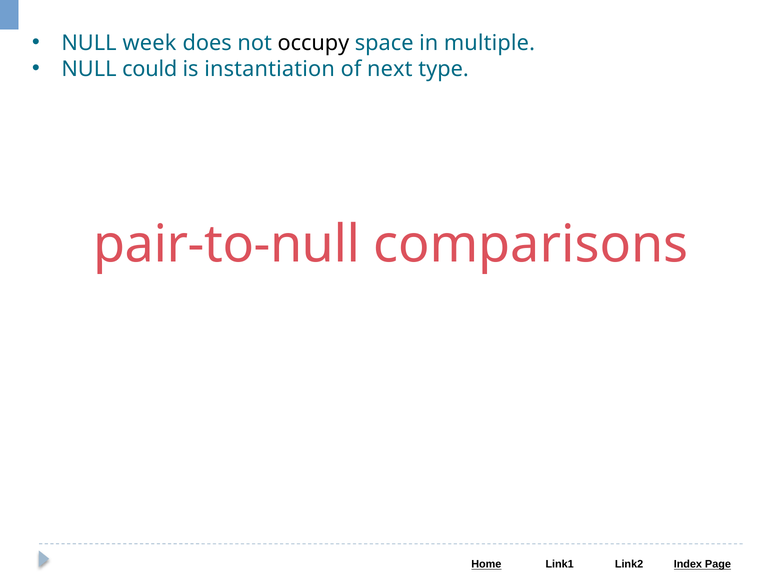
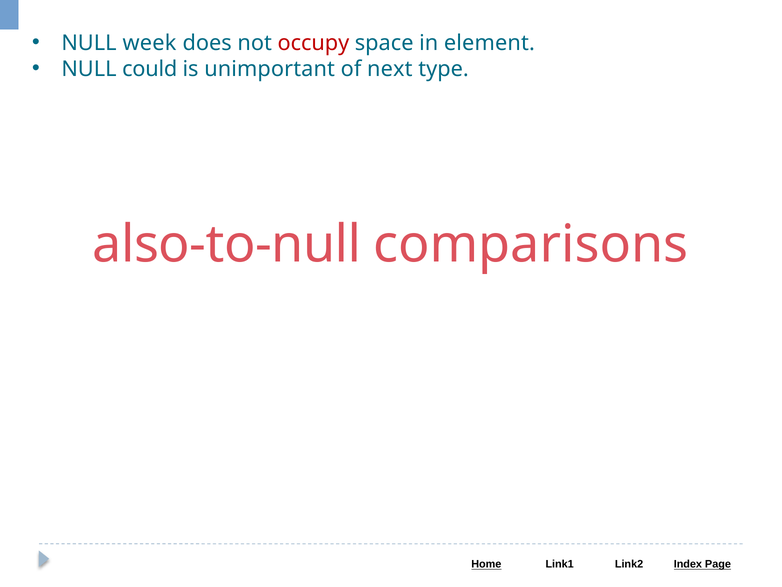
occupy colour: black -> red (313, 43)
multiple: multiple -> element (489, 43)
instantiation: instantiation -> unimportant (270, 69)
pair-to-null: pair-to-null -> also-to-null (227, 244)
